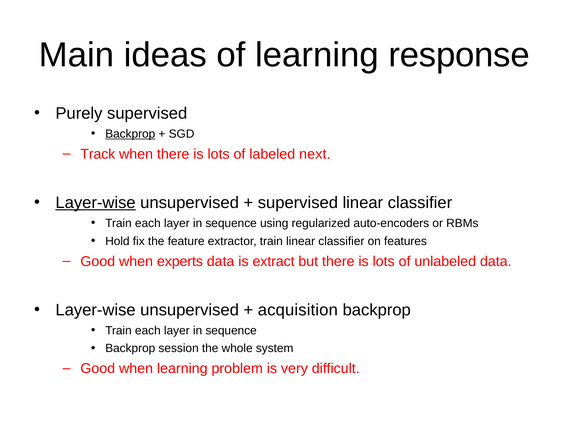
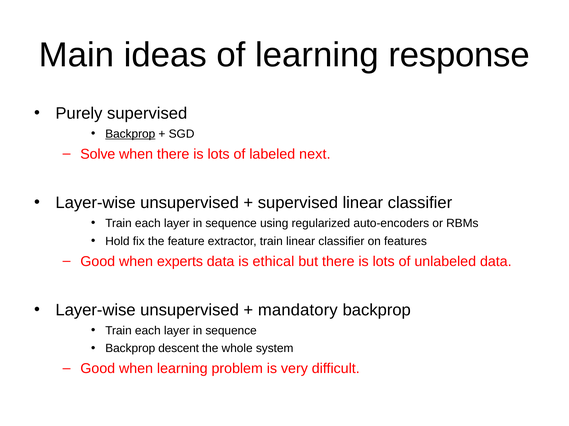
Track: Track -> Solve (98, 154)
Layer-wise underline: present -> none (96, 203)
extract: extract -> ethical (273, 262)
acquisition: acquisition -> mandatory (298, 310)
session: session -> descent (179, 349)
